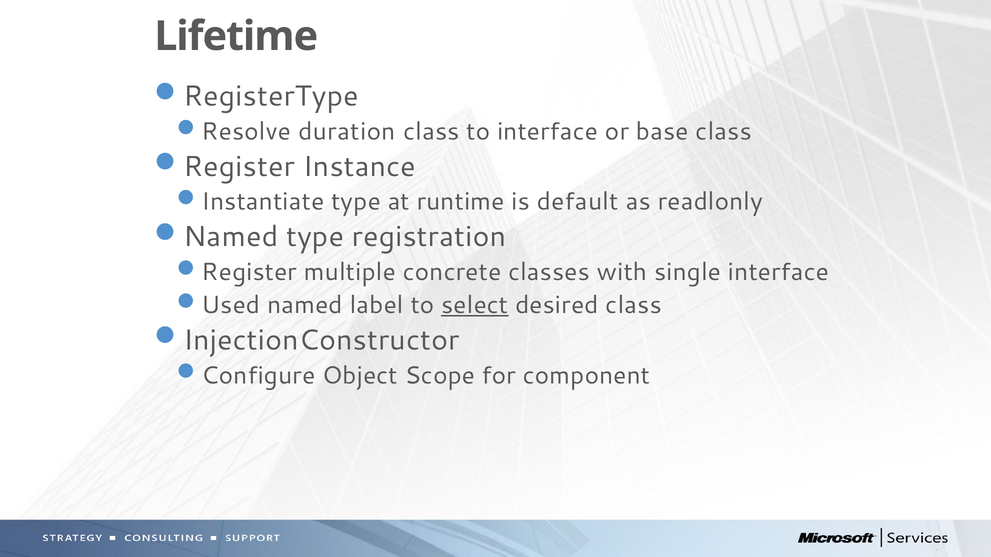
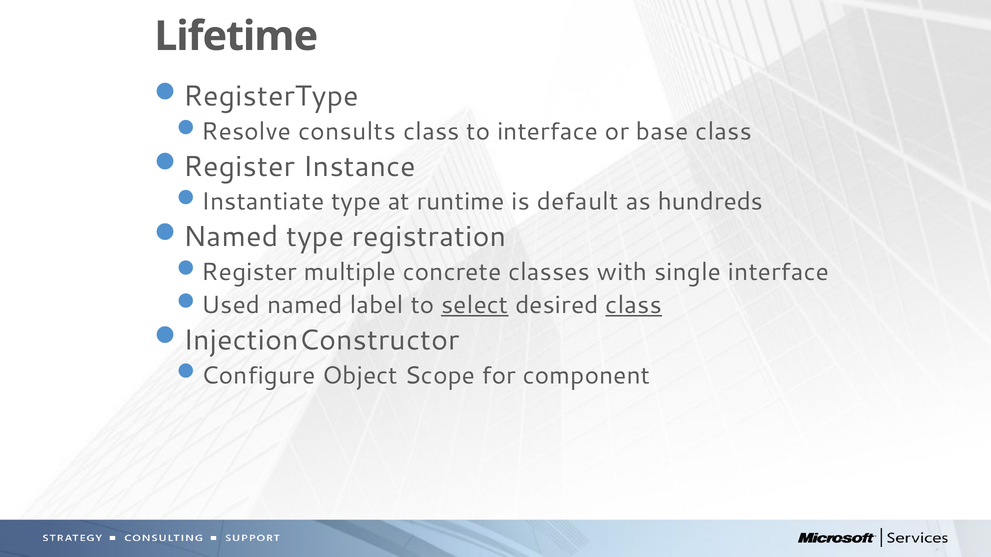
duration: duration -> consults (347, 132)
readlonly: readlonly -> hundreds (710, 202)
class underline: none -> present (634, 305)
